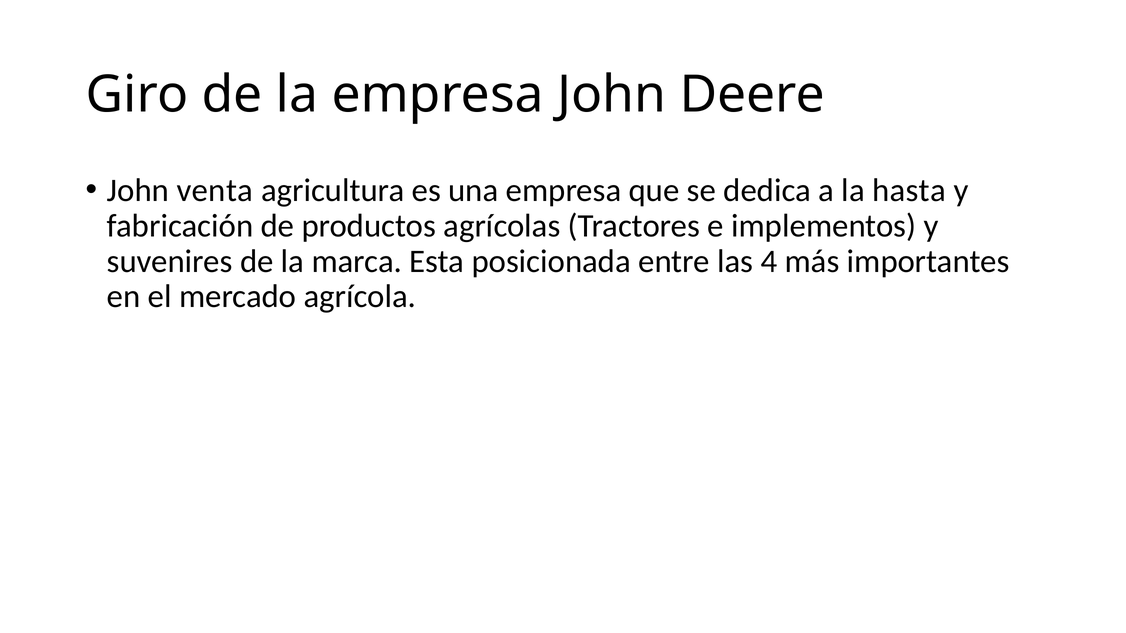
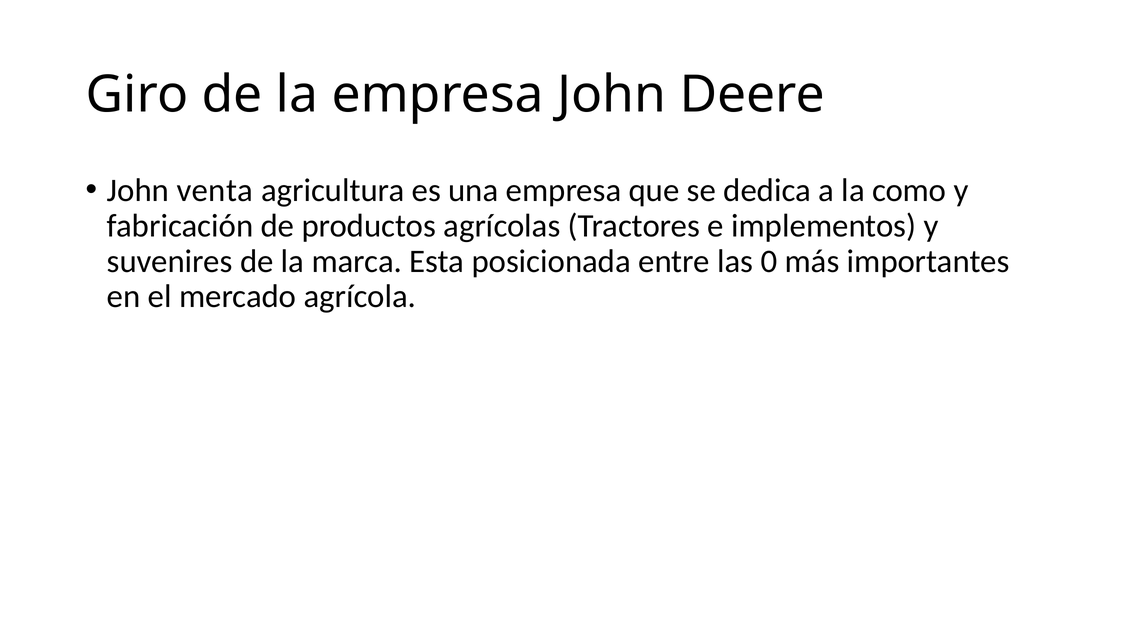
hasta: hasta -> como (909, 190)
4: 4 -> 0 (769, 261)
